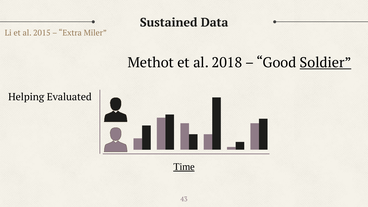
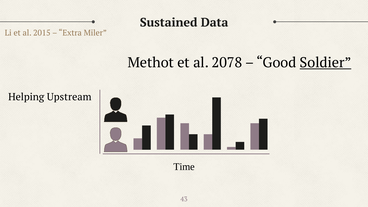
2018: 2018 -> 2078 (227, 63)
Evaluated: Evaluated -> Upstream (69, 97)
Time underline: present -> none (184, 167)
